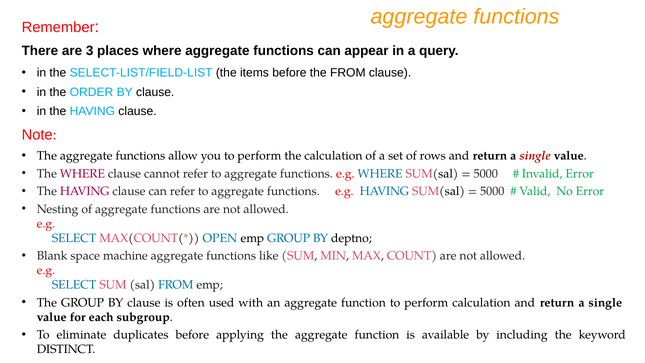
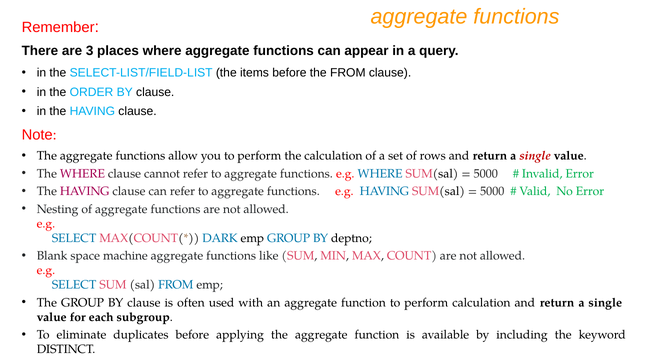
OPEN: OPEN -> DARK (220, 238)
